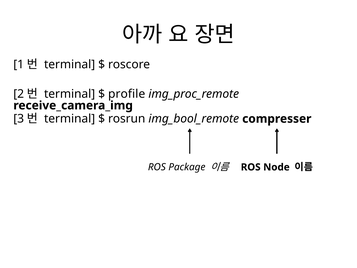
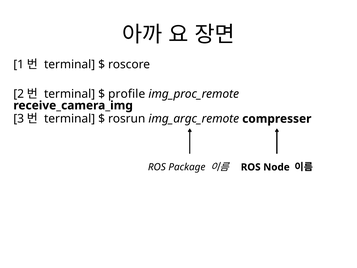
img_bool_remote: img_bool_remote -> img_argc_remote (194, 119)
